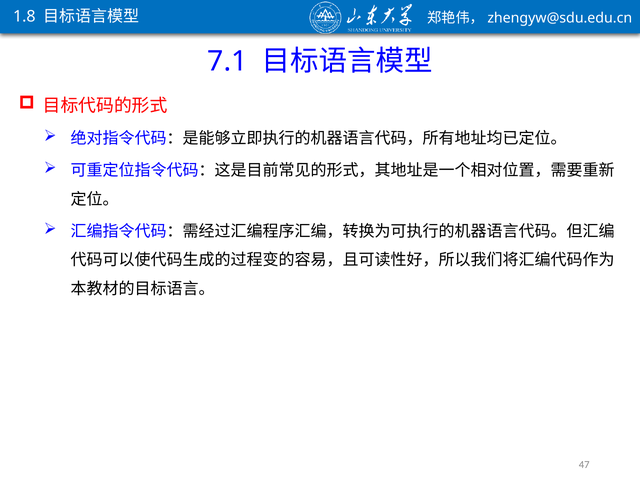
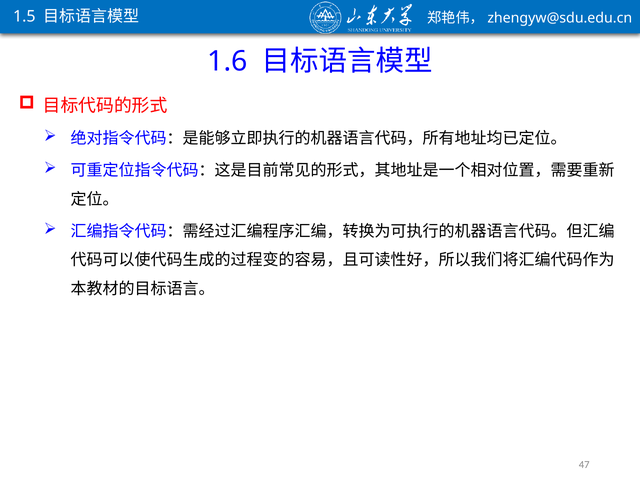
1.8: 1.8 -> 1.5 (24, 16)
7.1: 7.1 -> 1.6 (227, 61)
